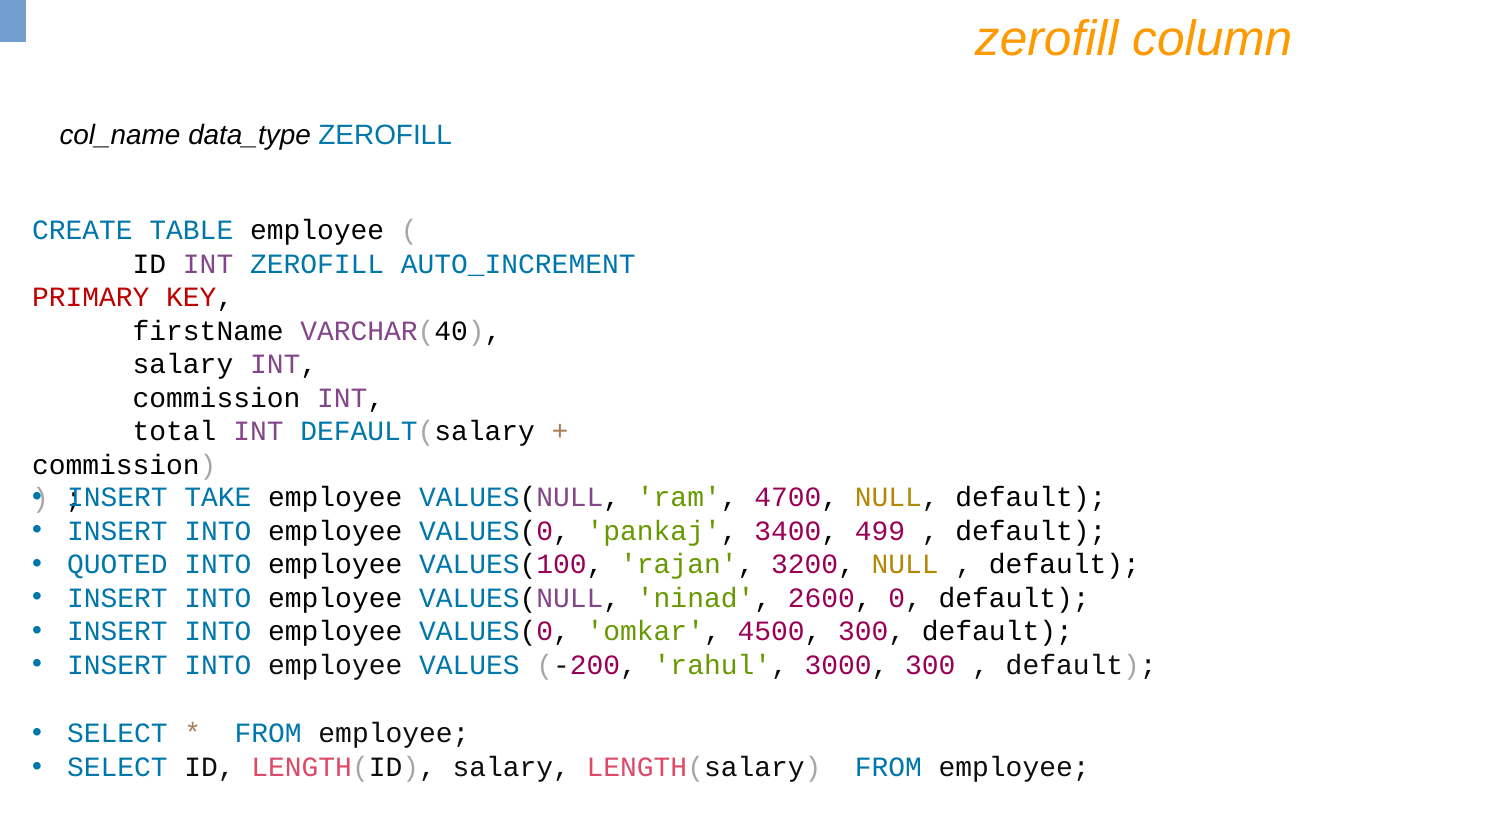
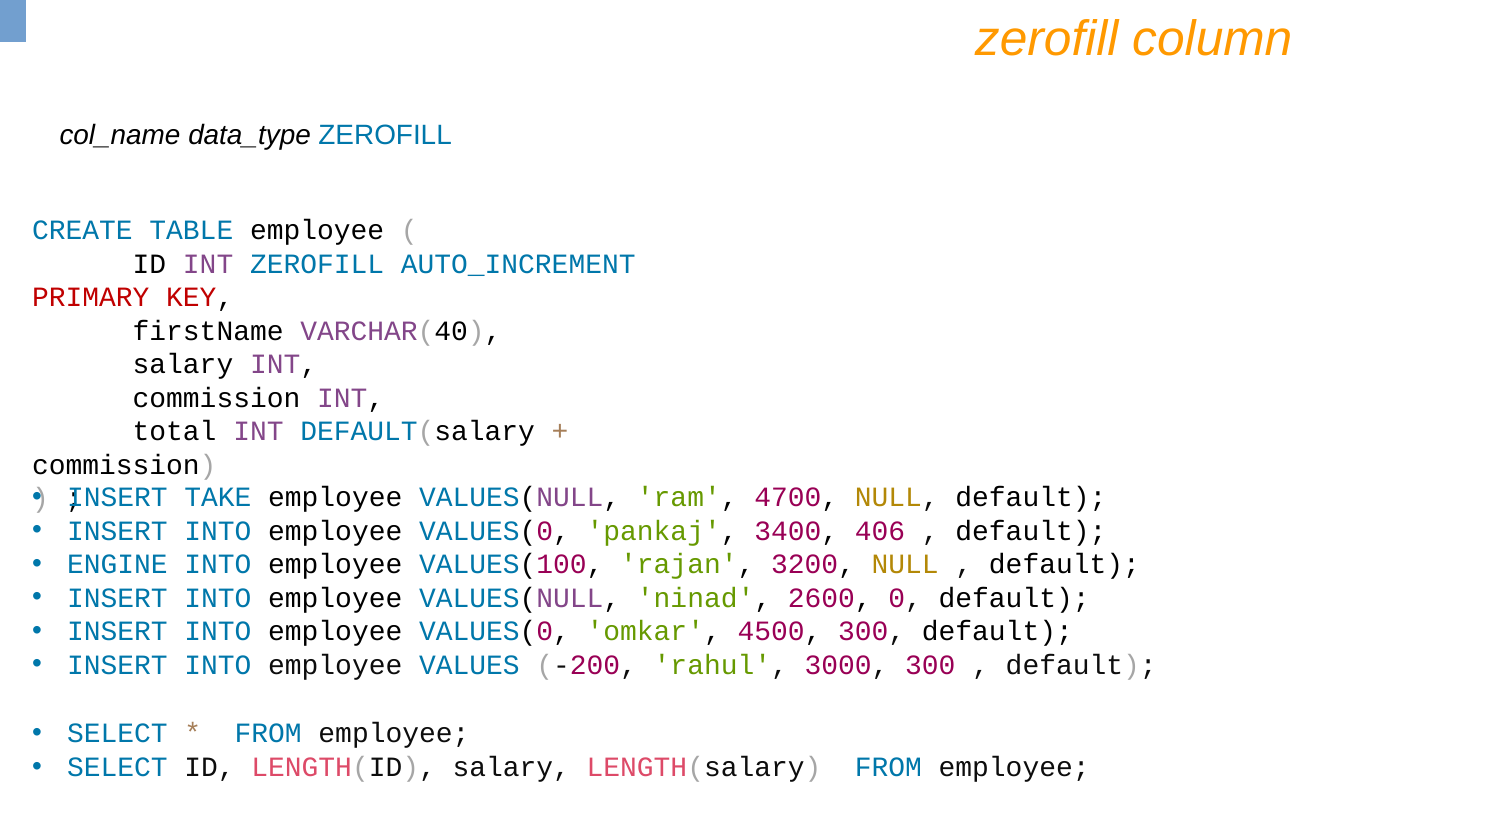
499: 499 -> 406 (880, 531)
QUOTED: QUOTED -> ENGINE (117, 565)
